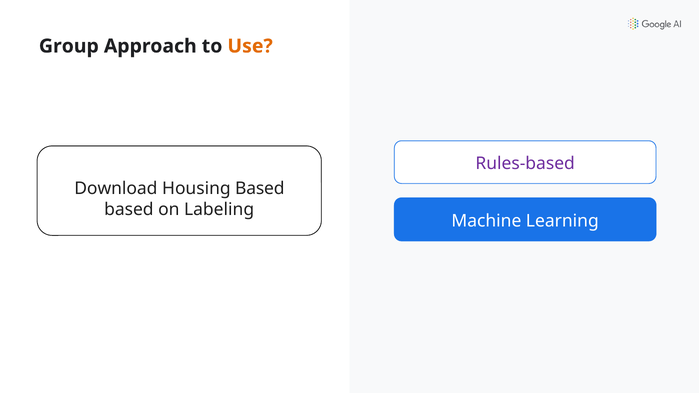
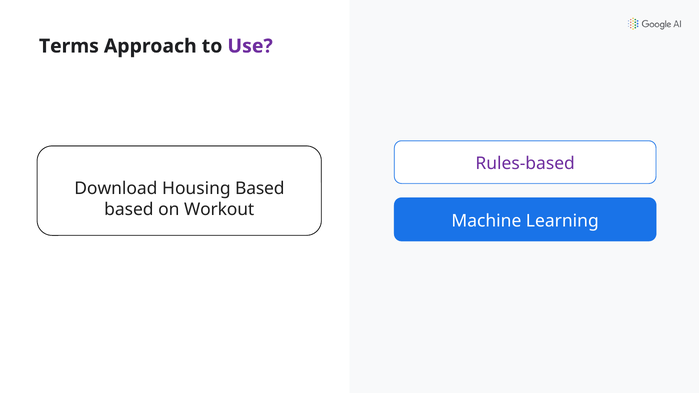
Group: Group -> Terms (69, 46)
Use colour: orange -> purple (250, 46)
Labeling: Labeling -> Workout (219, 209)
